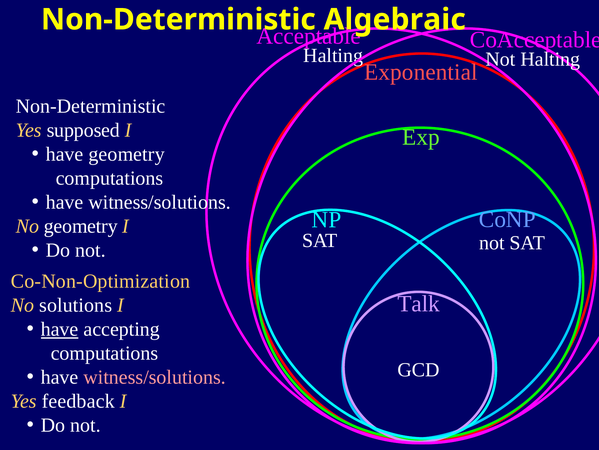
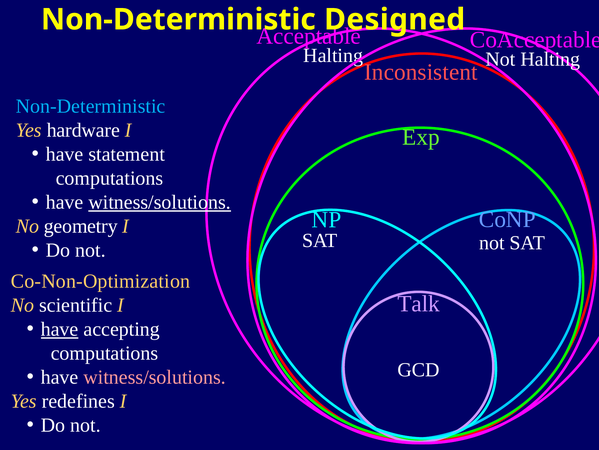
Algebraic: Algebraic -> Designed (395, 20)
Exponential: Exponential -> Inconsistent (421, 72)
Non-Deterministic colour: white -> light blue (91, 106)
supposed: supposed -> hardware (83, 130)
have geometry: geometry -> statement (127, 154)
witness/solutions underline: none -> present (160, 202)
solutions: solutions -> scientific (76, 305)
feedback: feedback -> redefines (78, 401)
